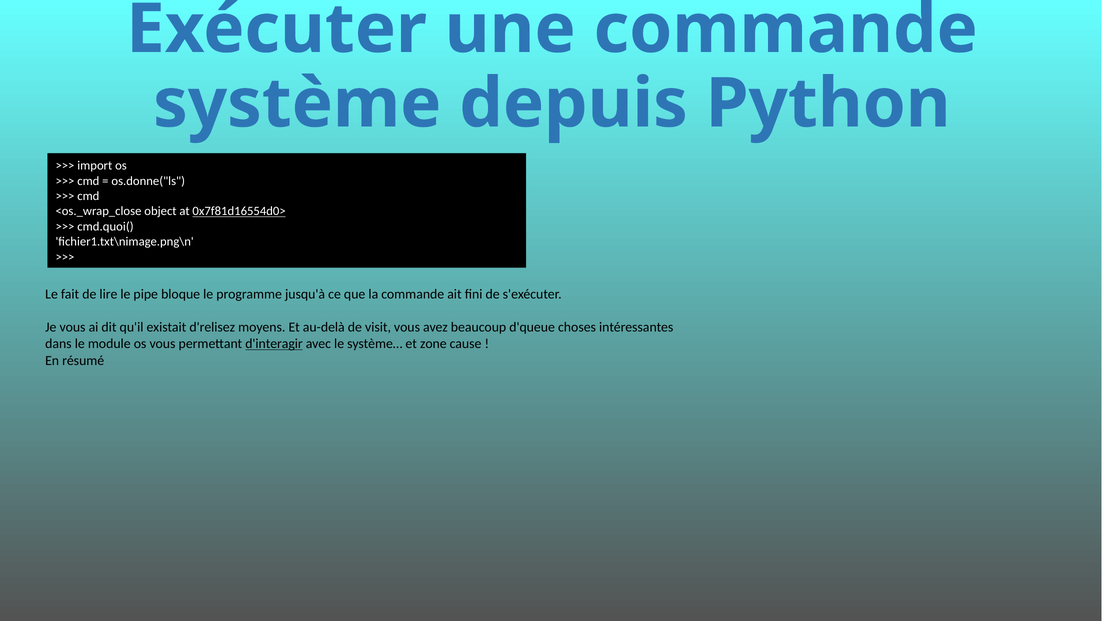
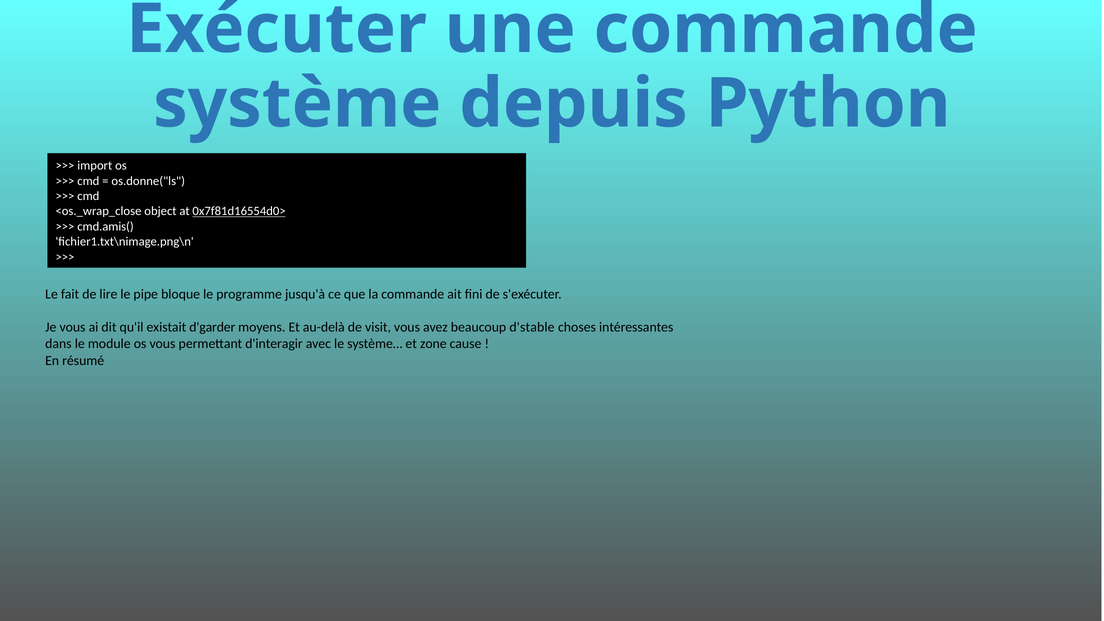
cmd.quoi(: cmd.quoi( -> cmd.amis( (106, 226)
d'relisez: d'relisez -> d'garder (212, 327)
d'queue: d'queue -> d'stable (532, 327)
d'interagir underline: present -> none (274, 344)
